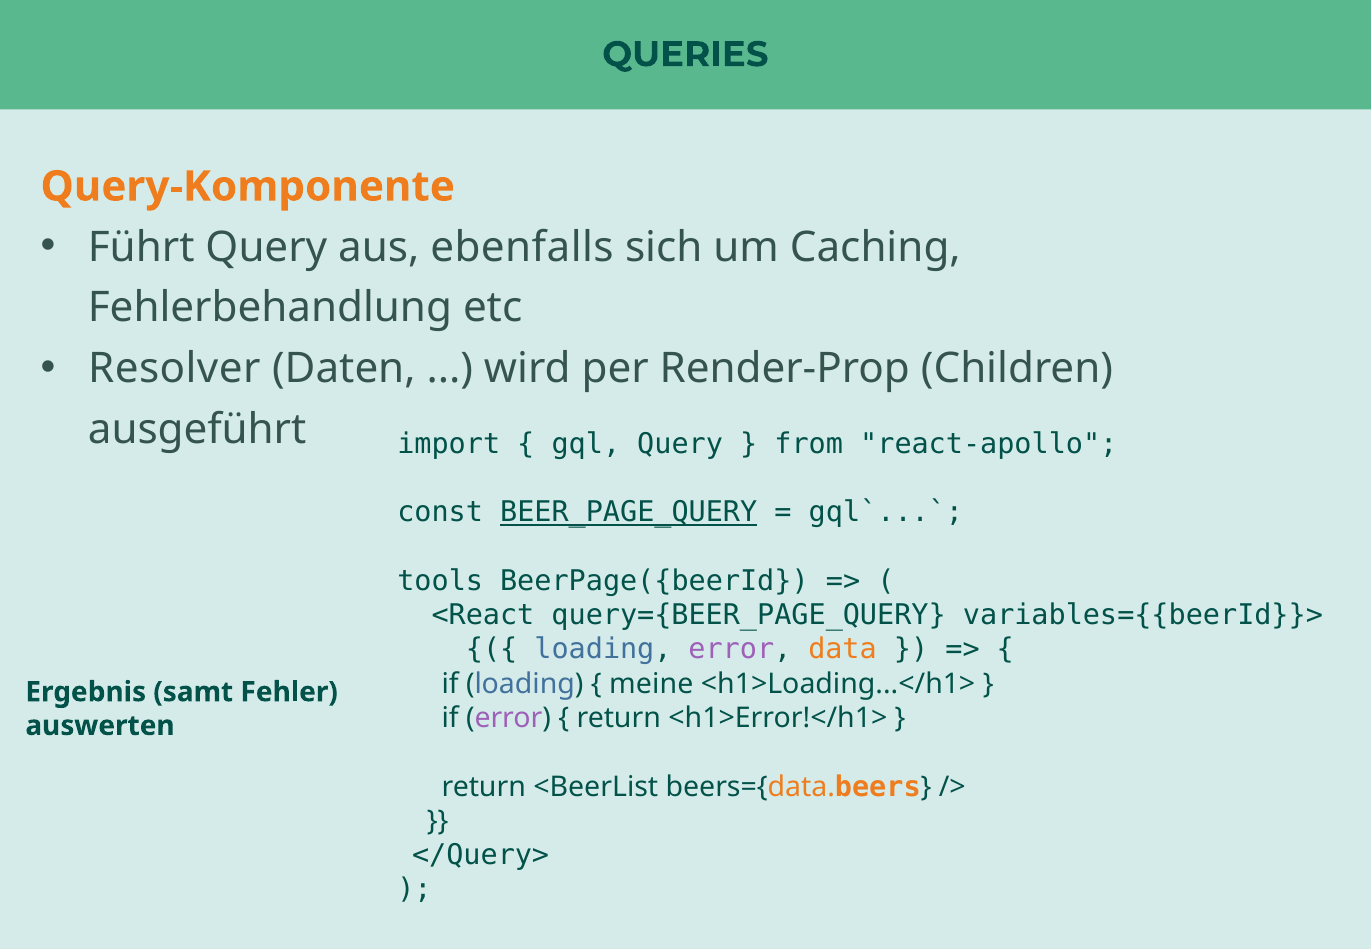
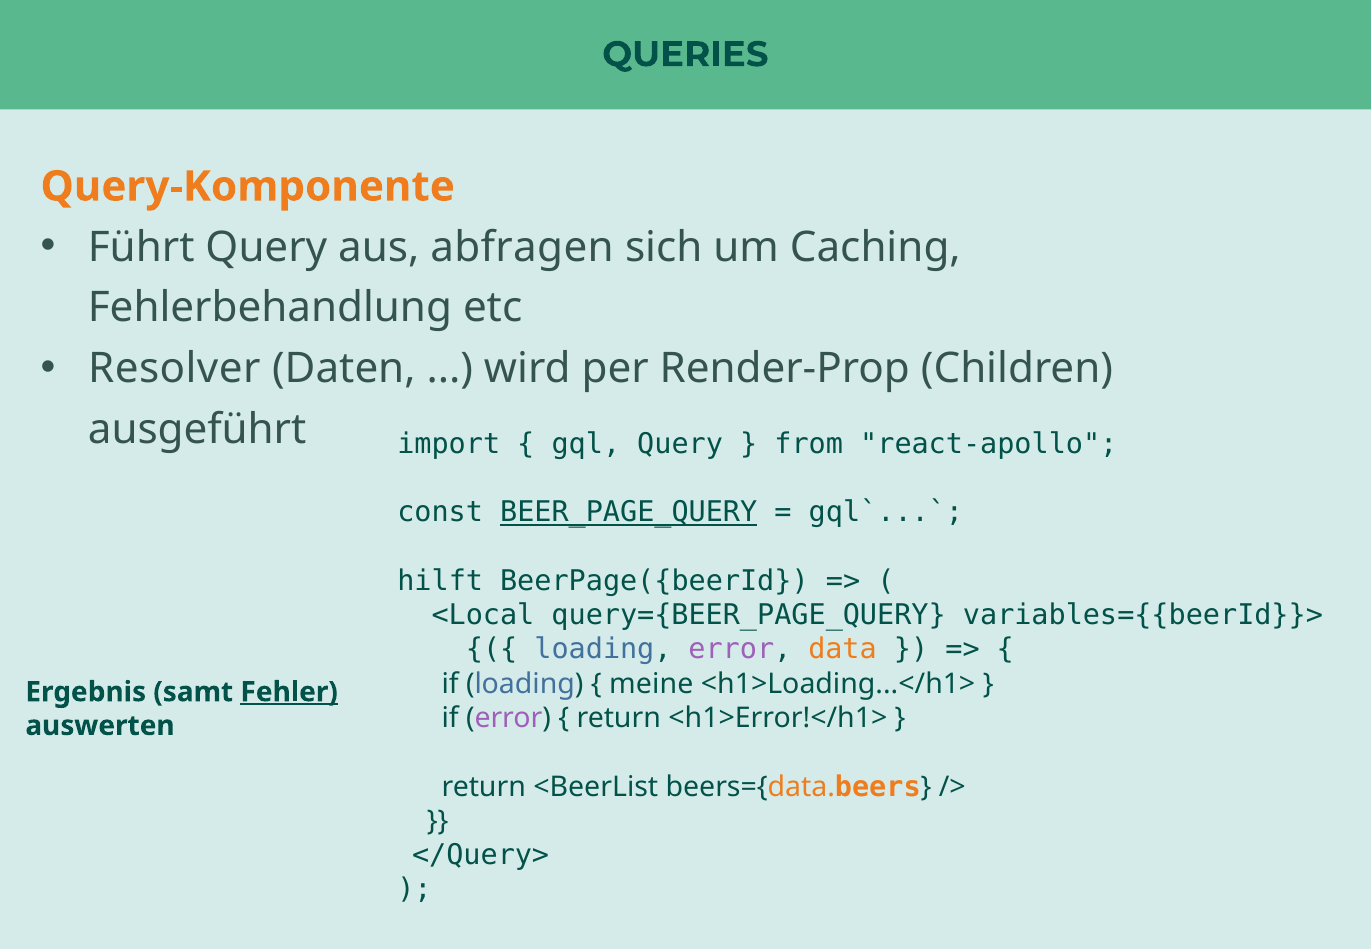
ebenfalls: ebenfalls -> abfragen (522, 247)
tools: tools -> hilft (440, 581)
<React: <React -> <Local (483, 615)
Fehler underline: none -> present (289, 692)
